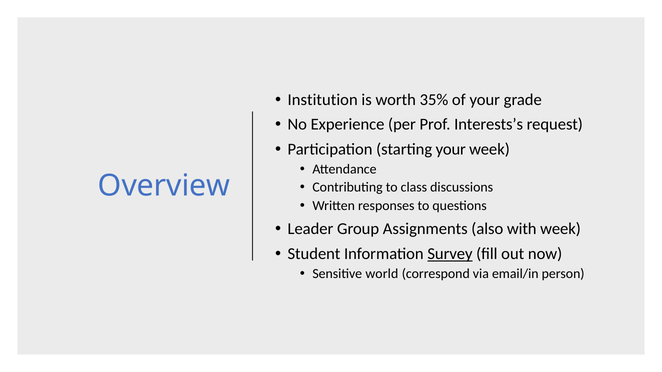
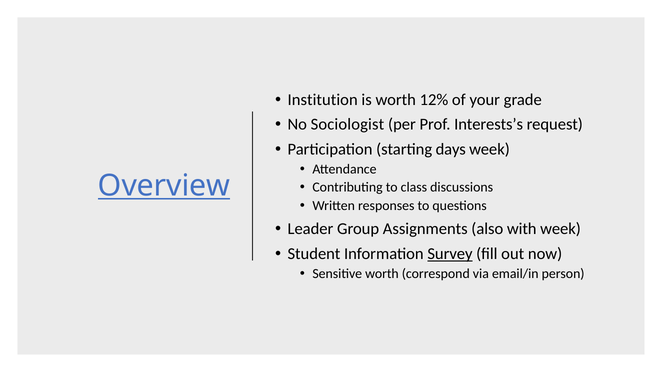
35%: 35% -> 12% (434, 100)
Experience: Experience -> Sociologist (347, 125)
starting your: your -> days (451, 149)
Overview underline: none -> present (164, 186)
Sensitive world: world -> worth (382, 274)
